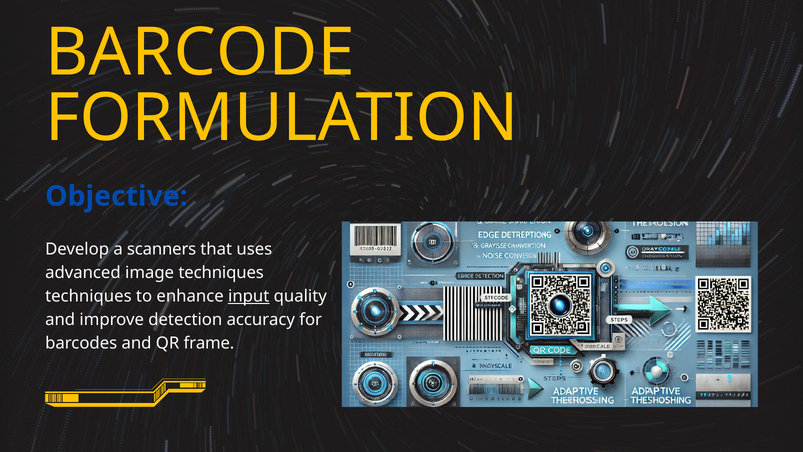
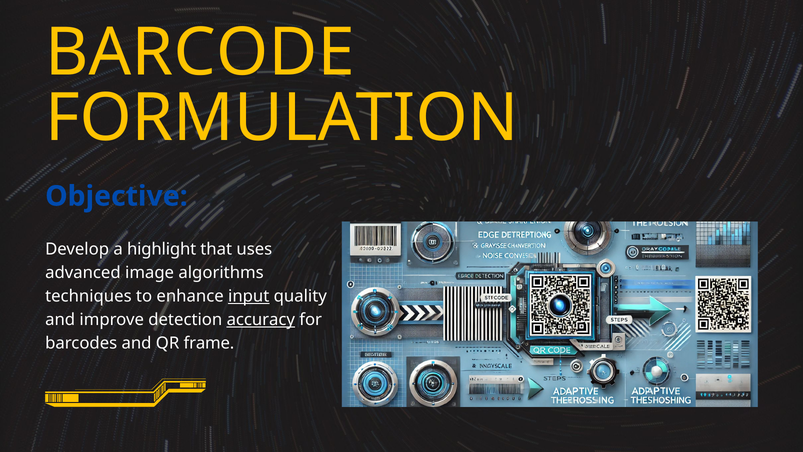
scanners: scanners -> highlight (162, 249)
image techniques: techniques -> algorithms (221, 273)
accuracy underline: none -> present (261, 319)
